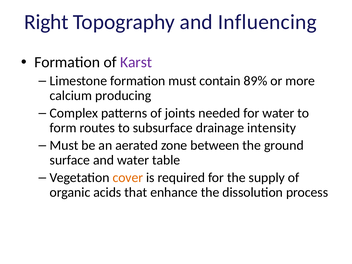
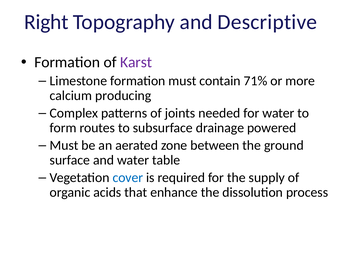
Influencing: Influencing -> Descriptive (267, 22)
89%: 89% -> 71% (256, 81)
intensity: intensity -> powered (272, 128)
cover colour: orange -> blue (128, 178)
